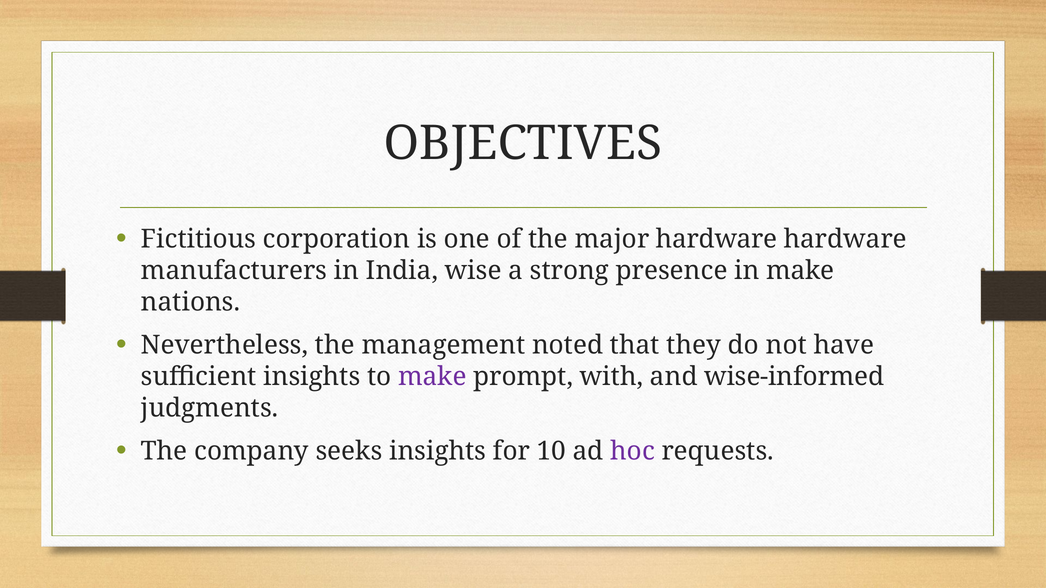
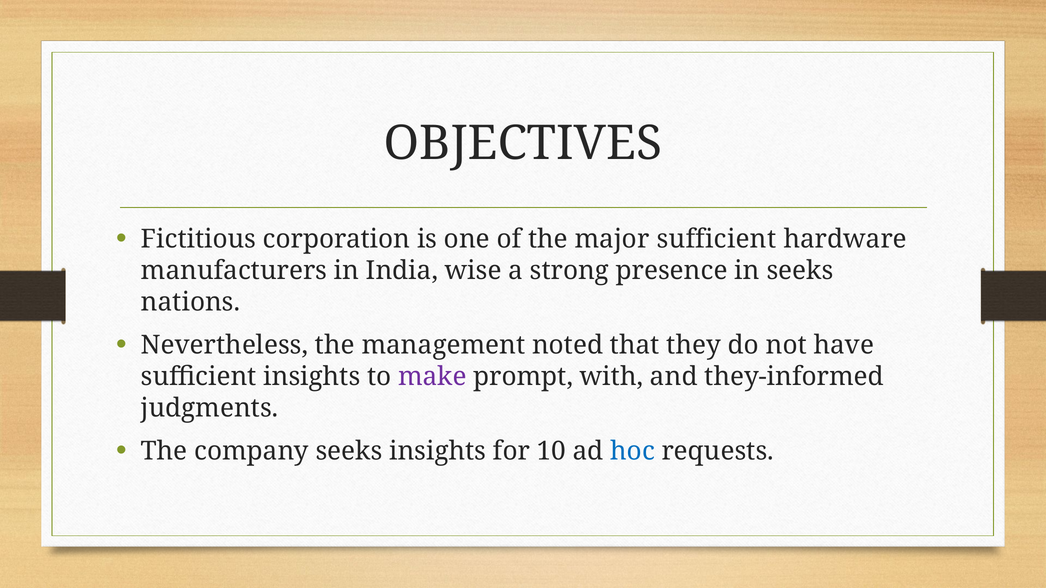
major hardware: hardware -> sufficient (716, 240)
in make: make -> seeks (800, 271)
wise-informed: wise-informed -> they-informed (794, 377)
hoc colour: purple -> blue (633, 451)
